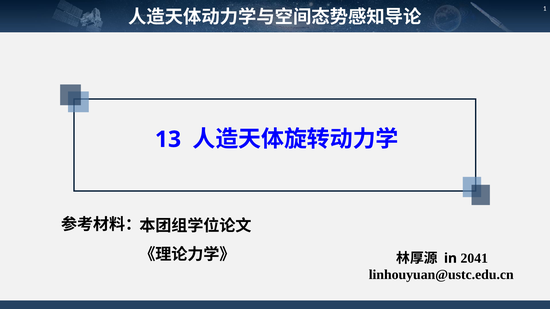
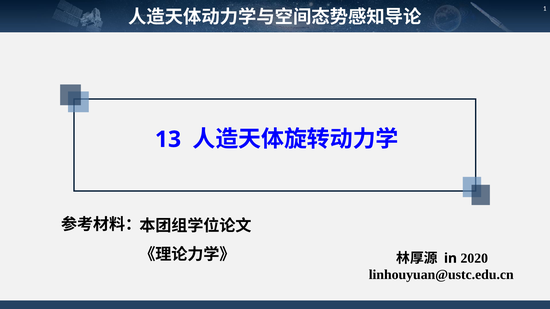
2041: 2041 -> 2020 (474, 259)
